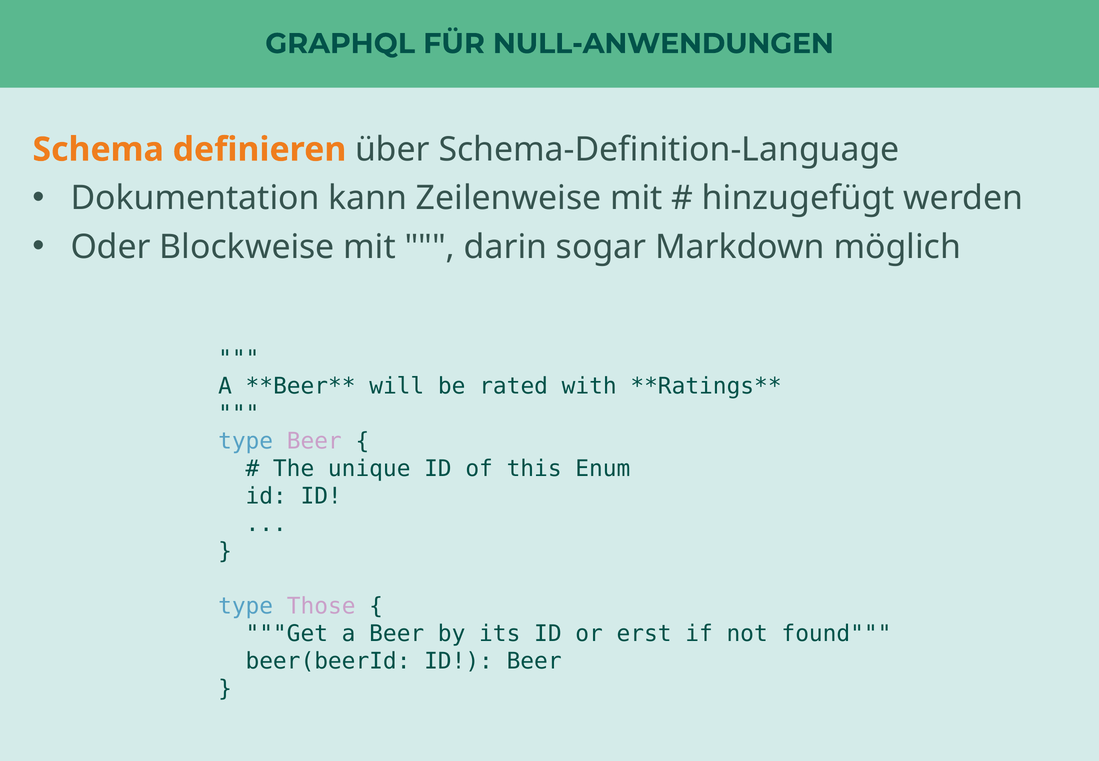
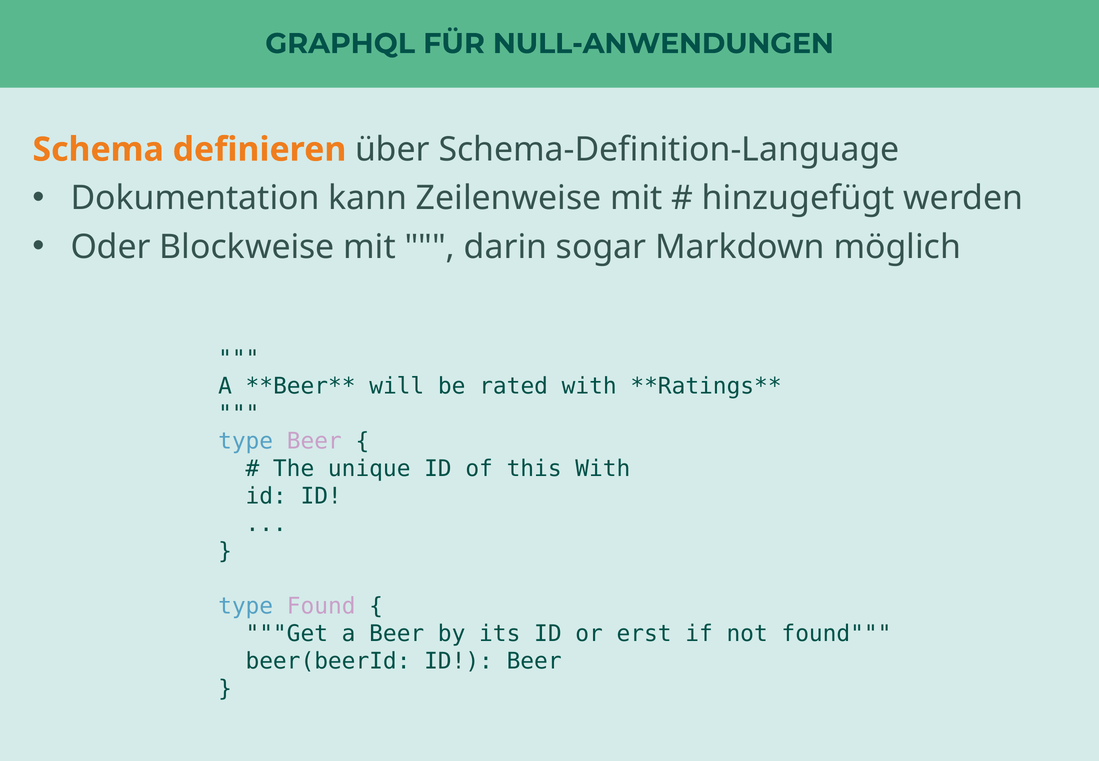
this Enum: Enum -> With (603, 469)
type Those: Those -> Found (321, 606)
